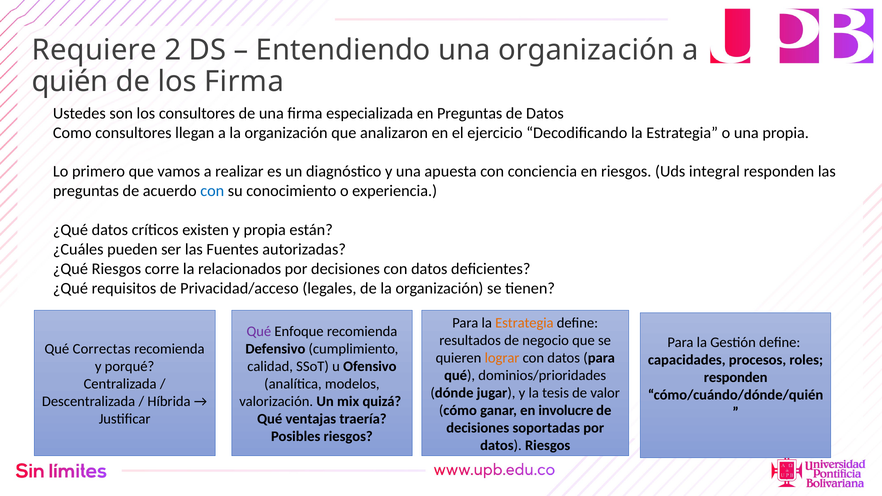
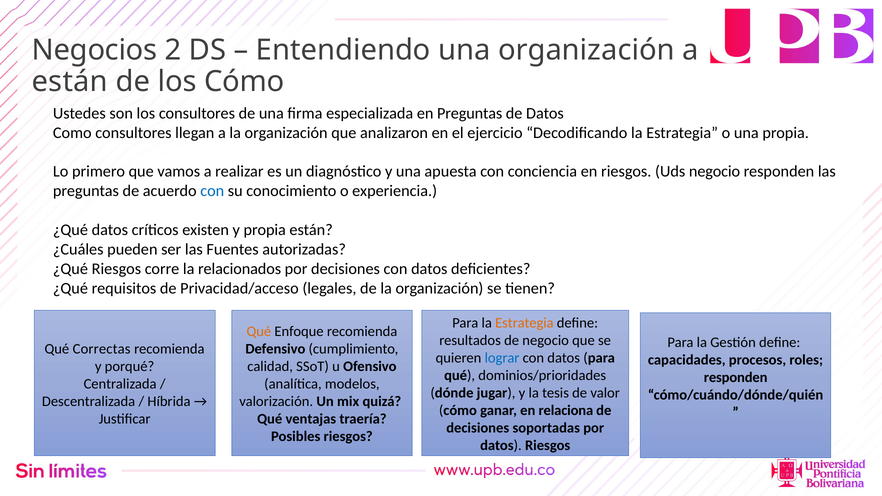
Requiere: Requiere -> Negocios (95, 50)
quién: quién -> están (70, 81)
los Firma: Firma -> Cómo (244, 81)
Uds integral: integral -> negocio (715, 172)
Qué colour: purple -> orange (259, 332)
lograr colour: orange -> blue (502, 358)
involucre: involucre -> relaciona (566, 410)
